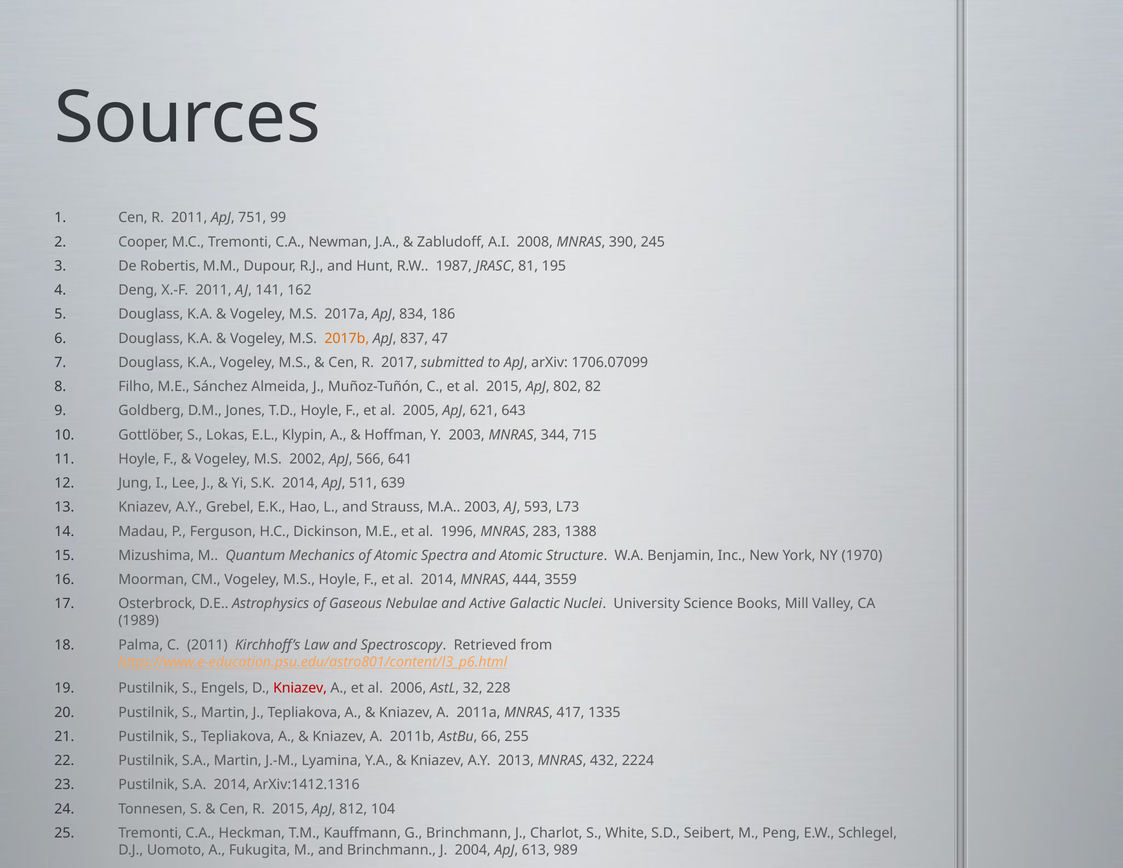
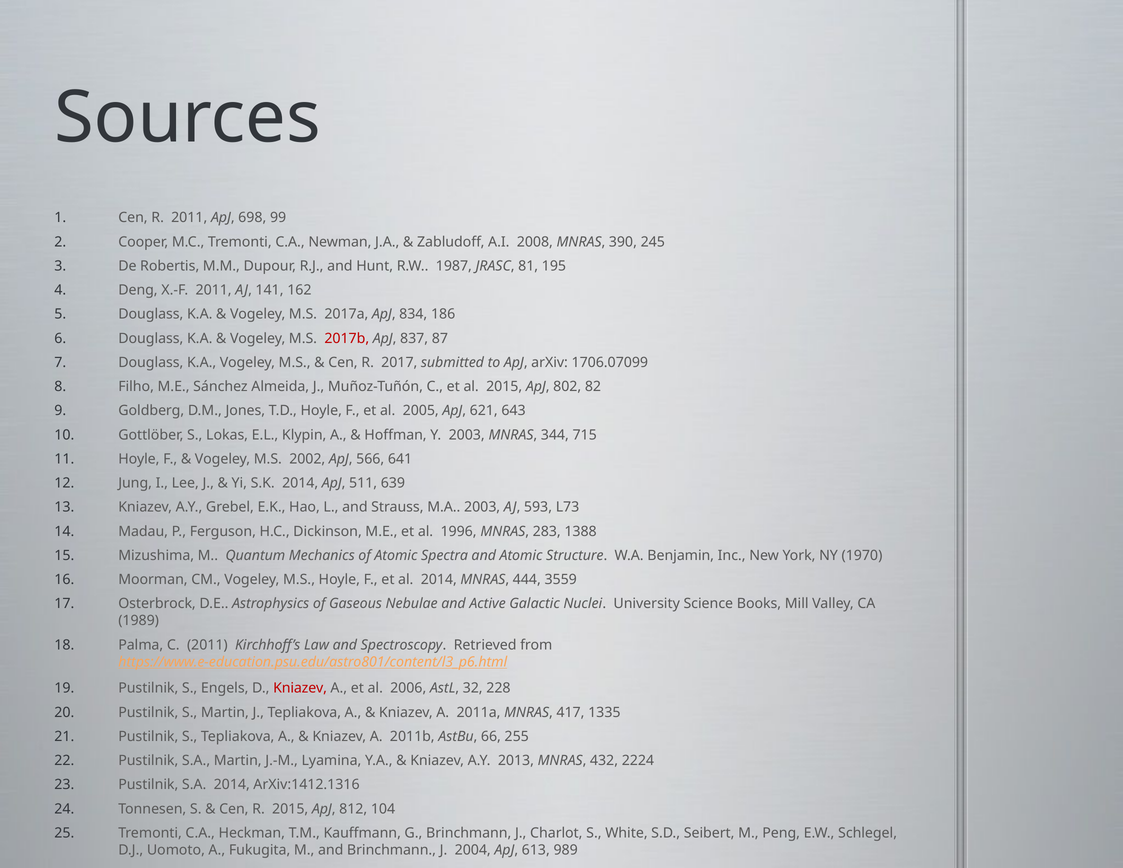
751: 751 -> 698 (252, 218)
2017b colour: orange -> red (347, 338)
47: 47 -> 87 (440, 338)
